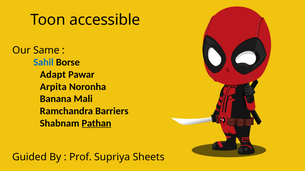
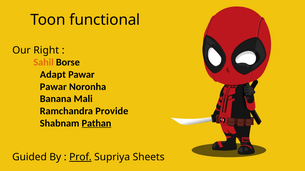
accessible: accessible -> functional (105, 20)
Same: Same -> Right (46, 50)
Sahil colour: blue -> orange (44, 63)
Arpita: Arpita -> Pawar (53, 87)
Barriers: Barriers -> Provide (112, 111)
Prof underline: none -> present (80, 157)
